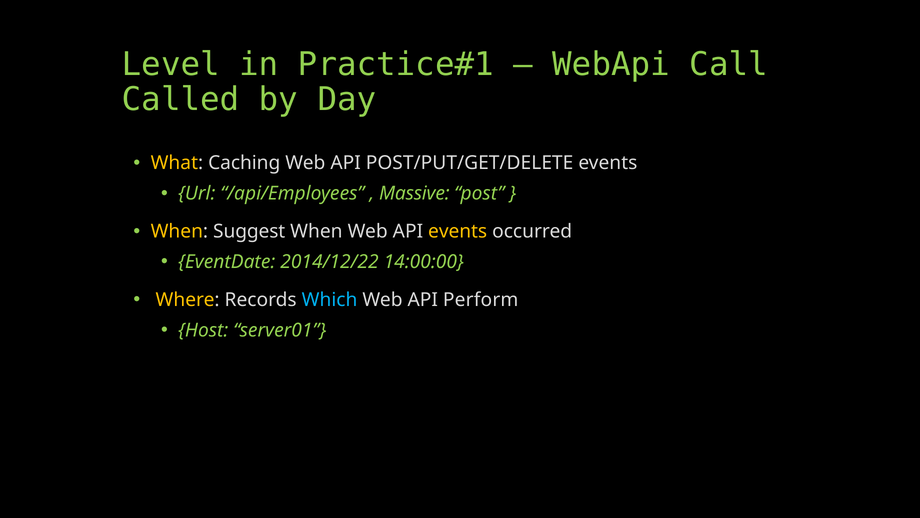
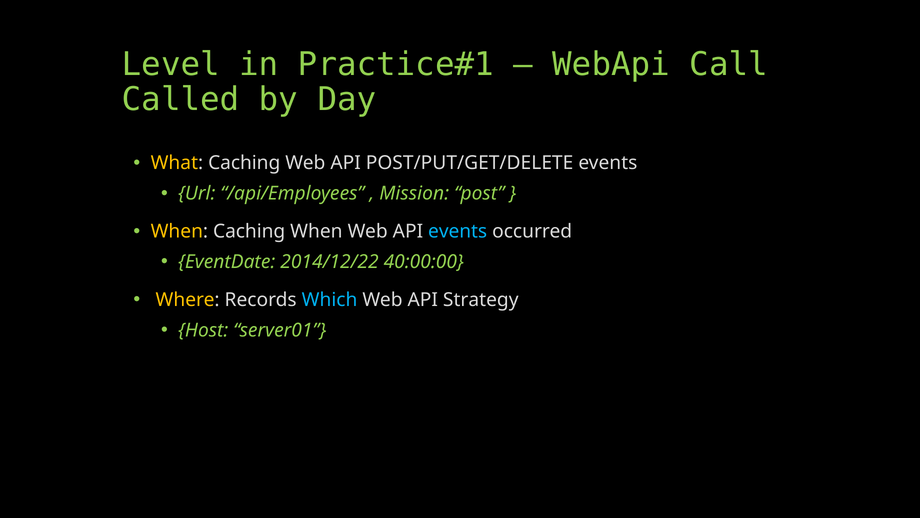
Massive: Massive -> Mission (414, 193)
When Suggest: Suggest -> Caching (249, 231)
events colour: yellow -> light blue (458, 231)
14:00:00: 14:00:00 -> 40:00:00 (424, 262)
Perform: Perform -> Strategy (481, 300)
